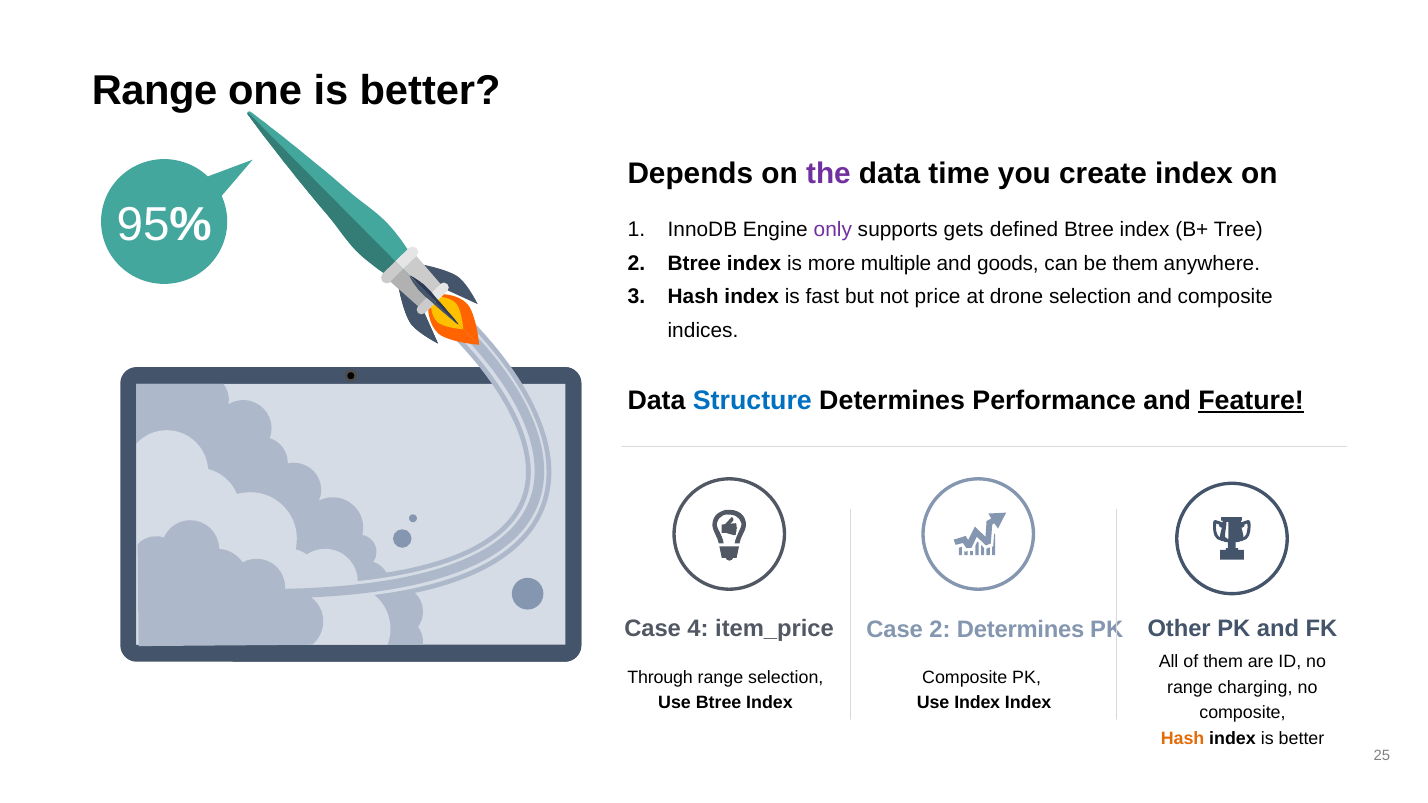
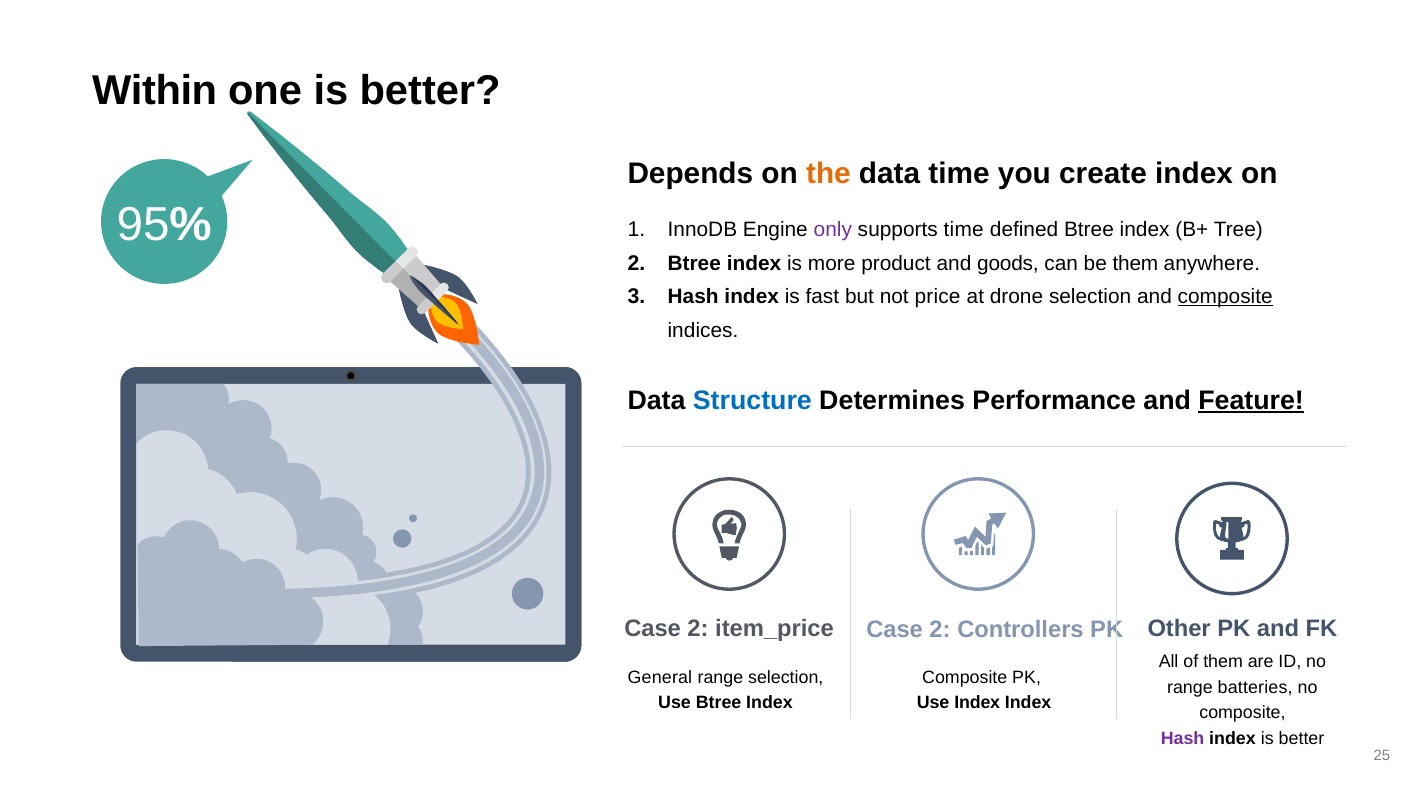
Range: Range -> Within (155, 91)
the colour: purple -> orange (828, 174)
supports gets: gets -> time (964, 230)
multiple: multiple -> product (896, 263)
composite underline: none -> present (1225, 297)
4: 4 -> 2 (698, 629)
2 Determines: Determines -> Controllers (1020, 630)
Through: Through -> General (660, 677)
charging: charging -> batteries (1255, 688)
Hash colour: orange -> purple (1183, 739)
